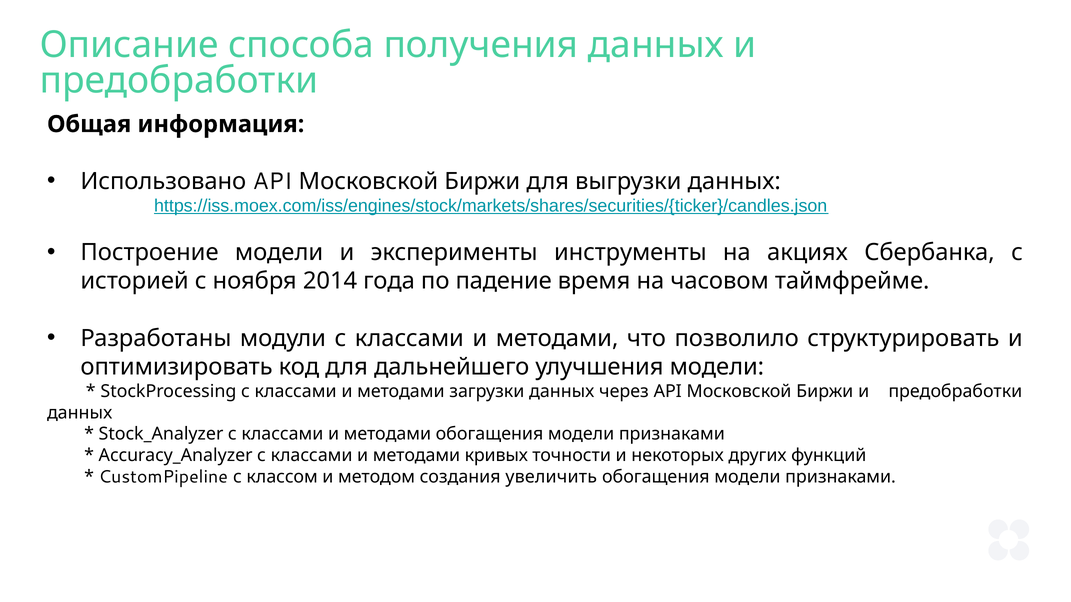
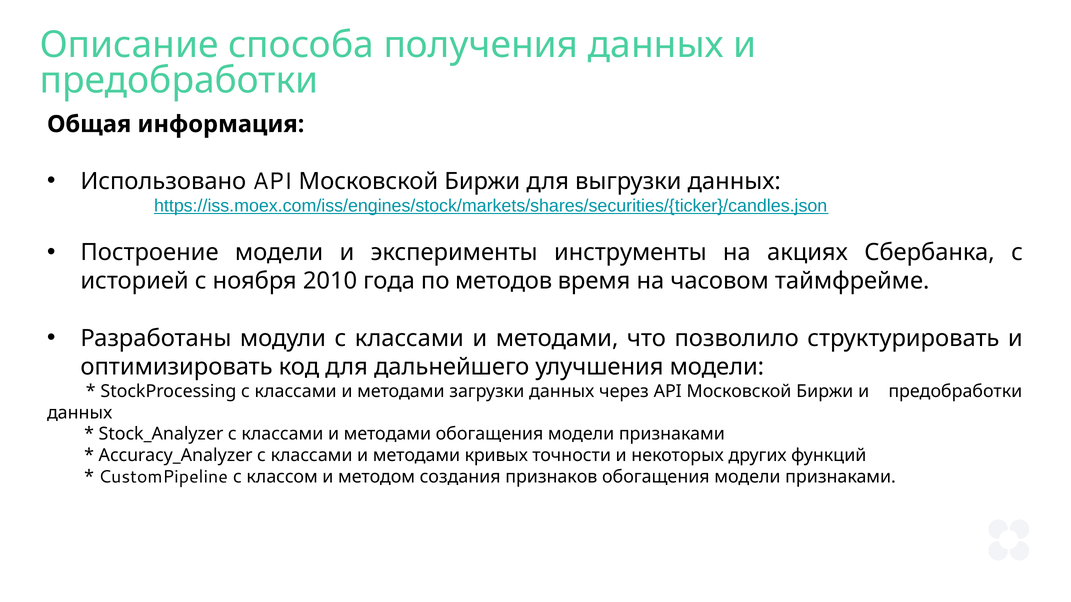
2014: 2014 -> 2010 (330, 281)
падение: падение -> методов (504, 281)
увеличить: увеличить -> признаков (551, 477)
